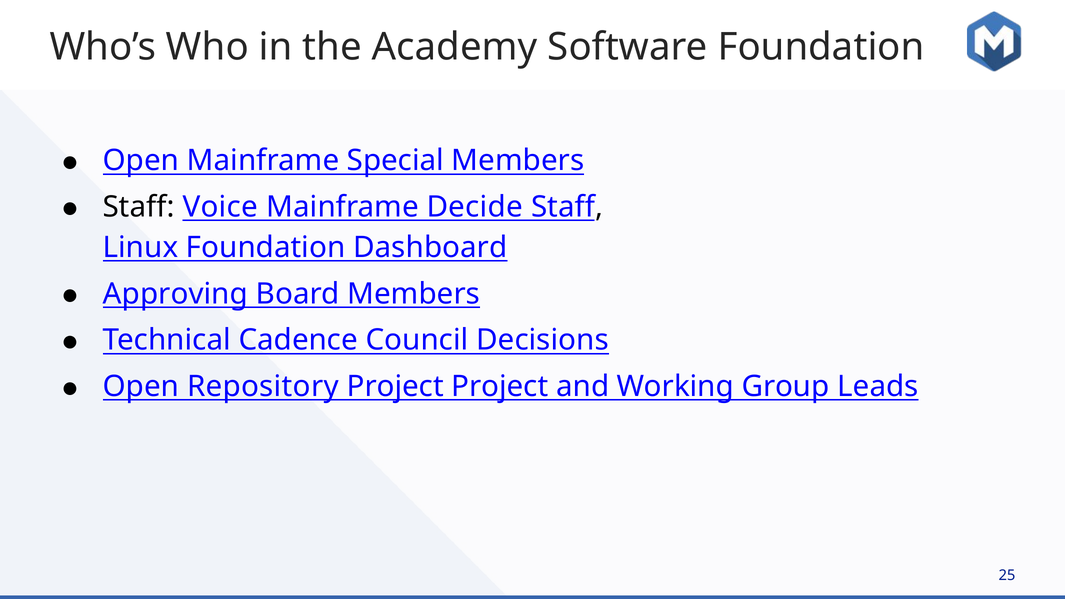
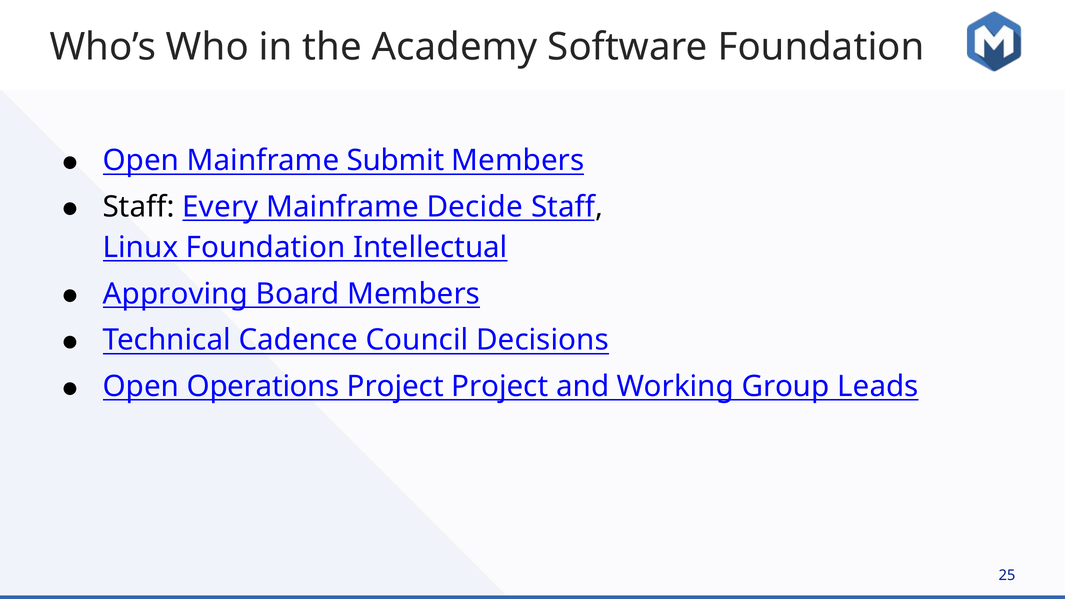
Special: Special -> Submit (396, 161)
Voice: Voice -> Every (220, 207)
Dashboard: Dashboard -> Intellectual (430, 247)
Repository: Repository -> Operations (263, 387)
